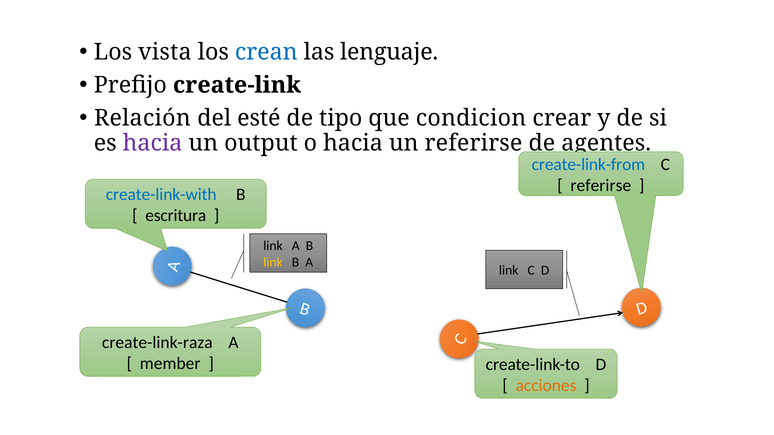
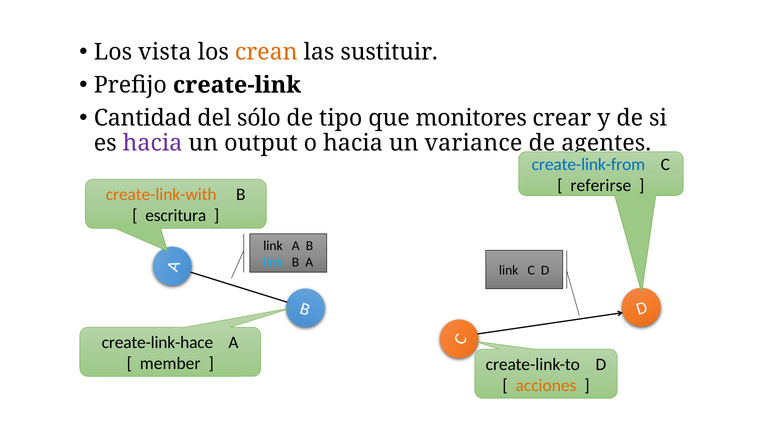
crean colour: blue -> orange (266, 52)
lenguaje: lenguaje -> sustituir (389, 52)
Relación: Relación -> Cantidad (143, 118)
esté: esté -> sólo (259, 118)
condicion: condicion -> monitores (471, 118)
un referirse: referirse -> variance (473, 143)
create-link-with colour: blue -> orange (161, 195)
link colour: yellow -> light blue (273, 262)
create-link-raza: create-link-raza -> create-link-hace (157, 343)
